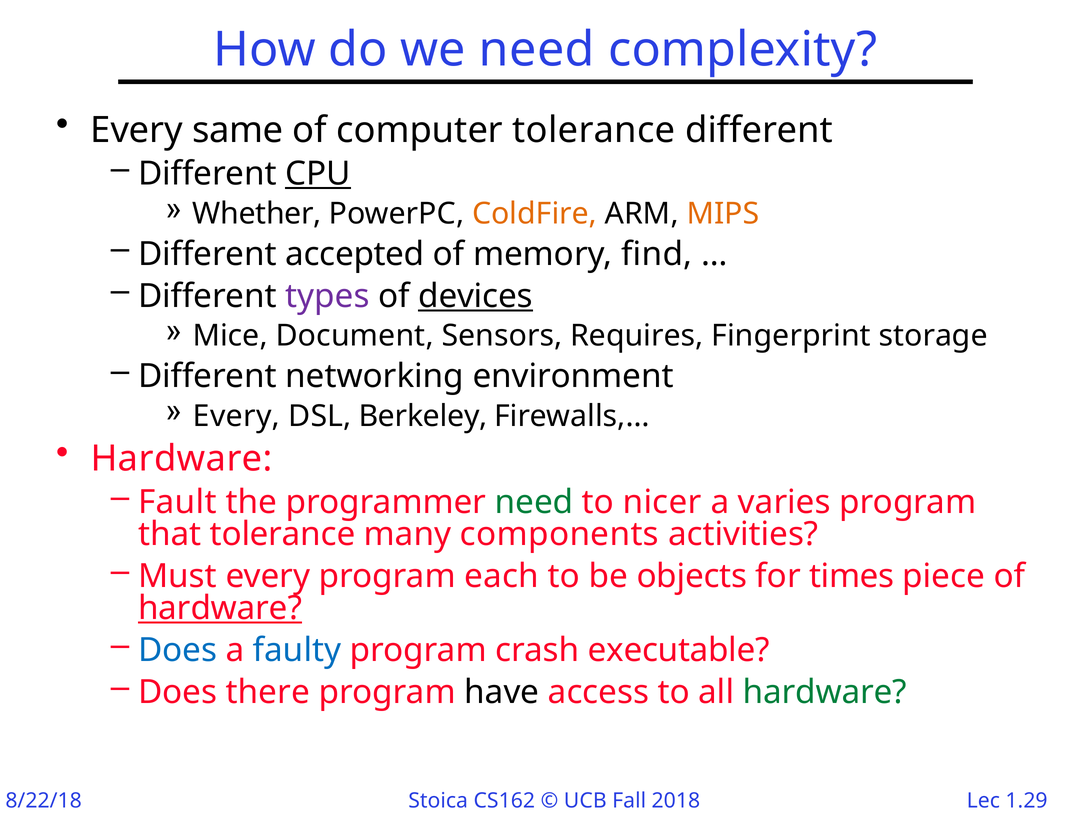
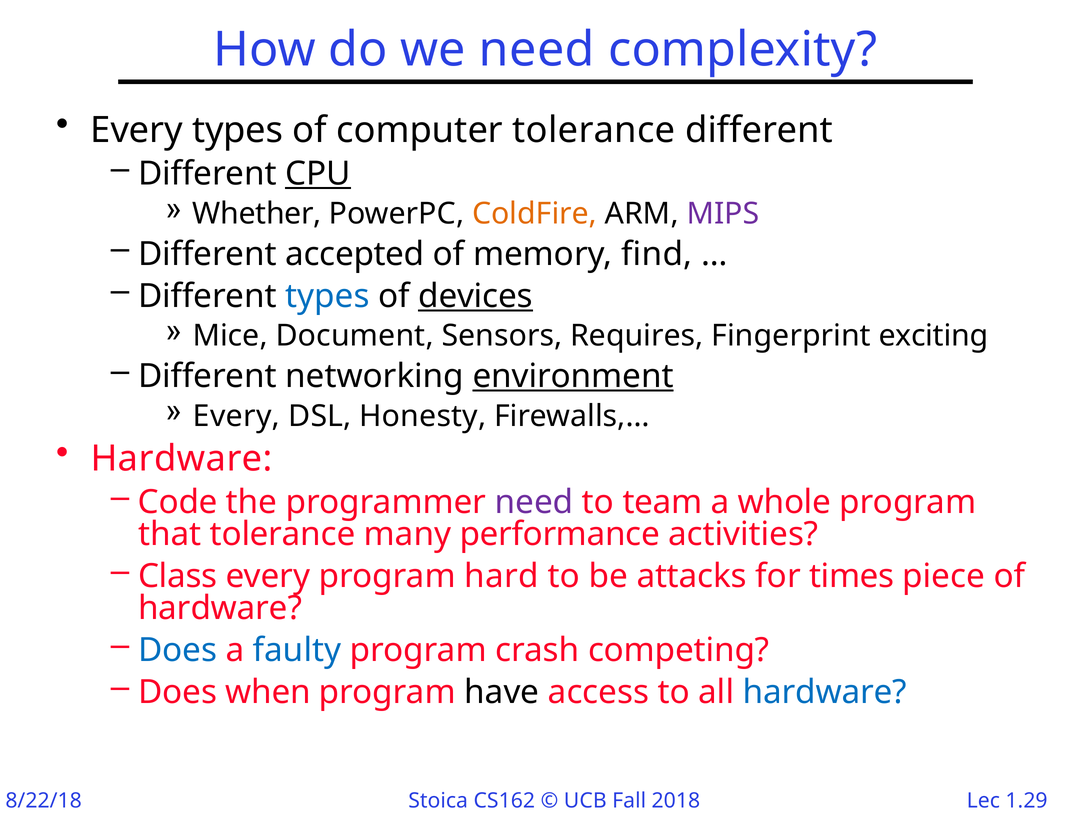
Every same: same -> types (238, 130)
MIPS colour: orange -> purple (723, 214)
types colour: purple -> blue (327, 296)
storage: storage -> exciting (933, 336)
environment underline: none -> present (573, 376)
Berkeley: Berkeley -> Honesty (423, 416)
Fault: Fault -> Code (178, 502)
need colour: green -> purple (534, 502)
nicer: nicer -> team (662, 502)
varies: varies -> whole (784, 502)
components: components -> performance (560, 534)
Must: Must -> Class (178, 576)
each: each -> hard (502, 576)
objects: objects -> attacks (692, 576)
hardware underline: present -> none (220, 608)
executable: executable -> competing (679, 650)
there: there -> when (268, 692)
hardware colour: green -> blue (825, 692)
